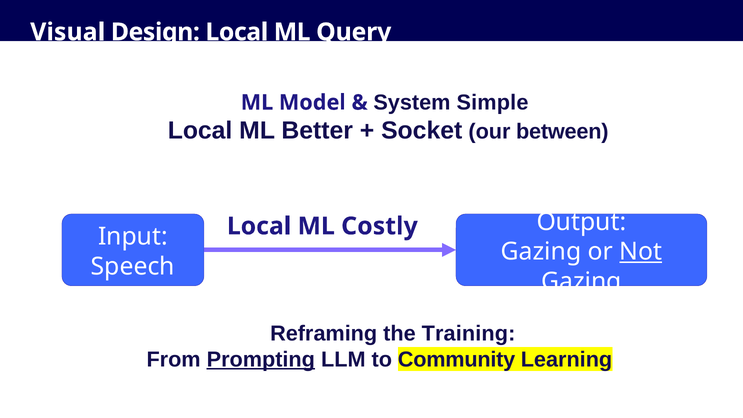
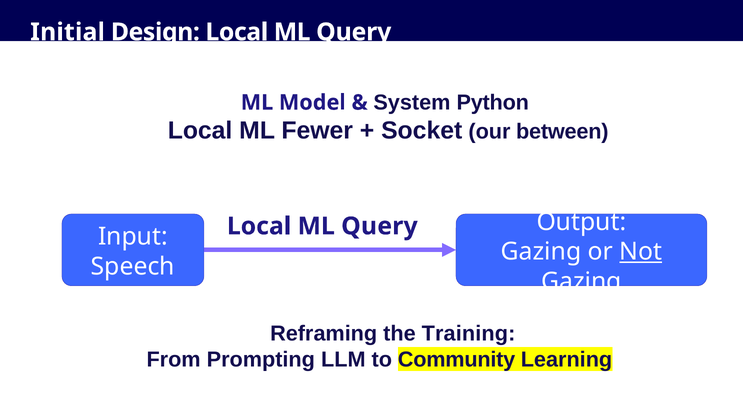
Visual: Visual -> Initial (68, 32)
Simple: Simple -> Python (493, 103)
Better: Better -> Fewer (317, 131)
Costly: Costly -> Query (379, 226)
Prompting underline: present -> none (261, 359)
